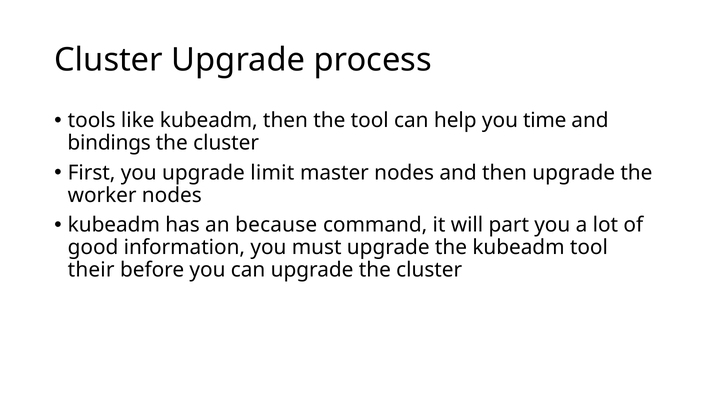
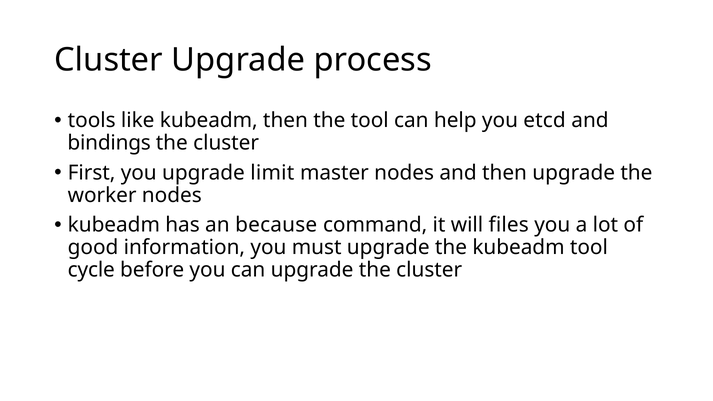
time: time -> etcd (545, 121)
part: part -> files (509, 225)
their: their -> cycle (91, 270)
